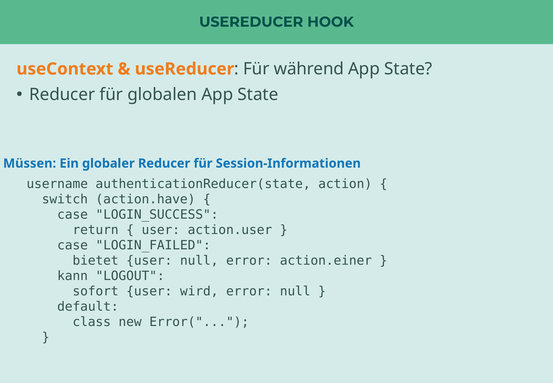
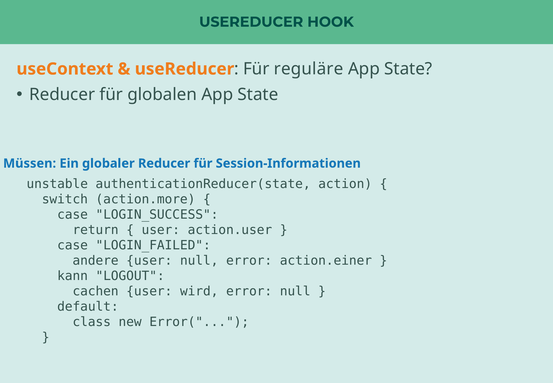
während: während -> reguläre (309, 69)
username: username -> unstable (57, 184)
action.have: action.have -> action.more (145, 199)
bietet: bietet -> andere (96, 261)
sofort: sofort -> cachen (96, 291)
